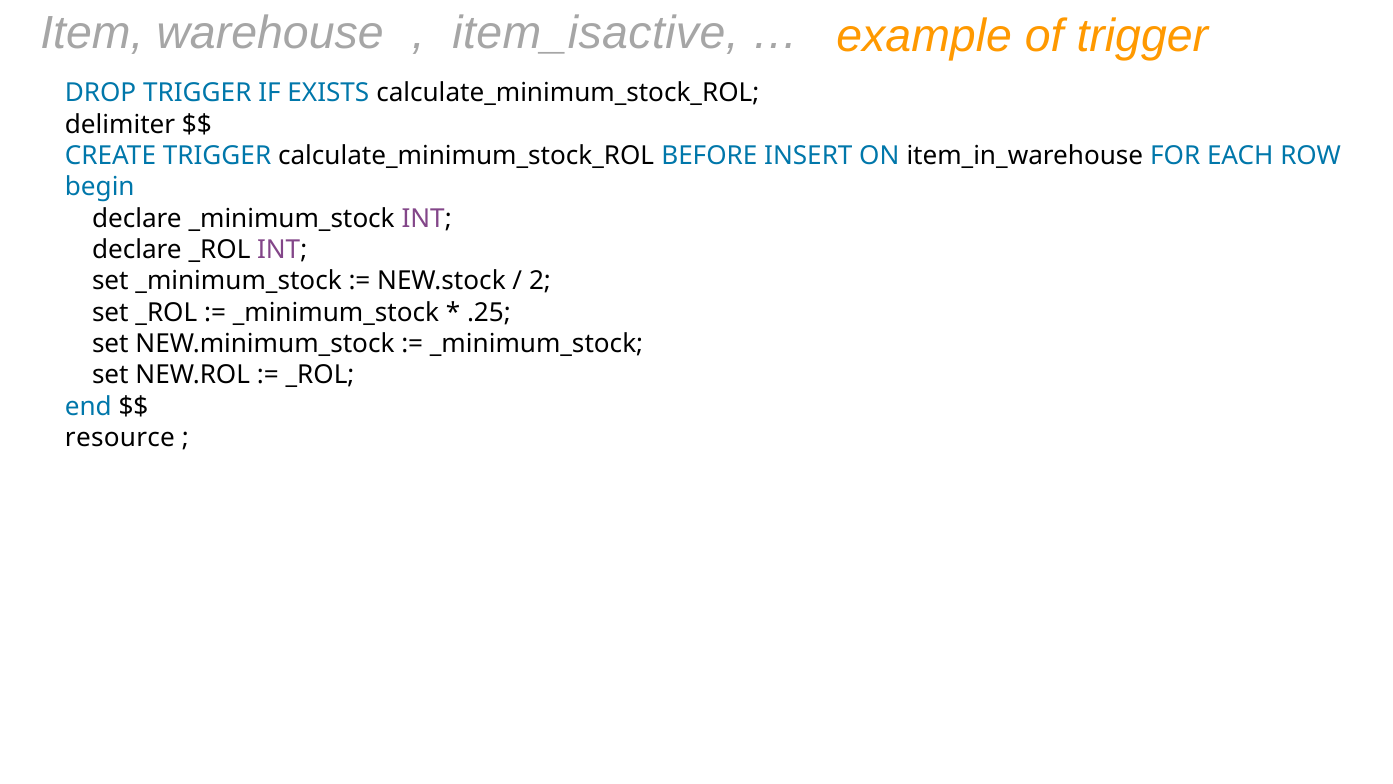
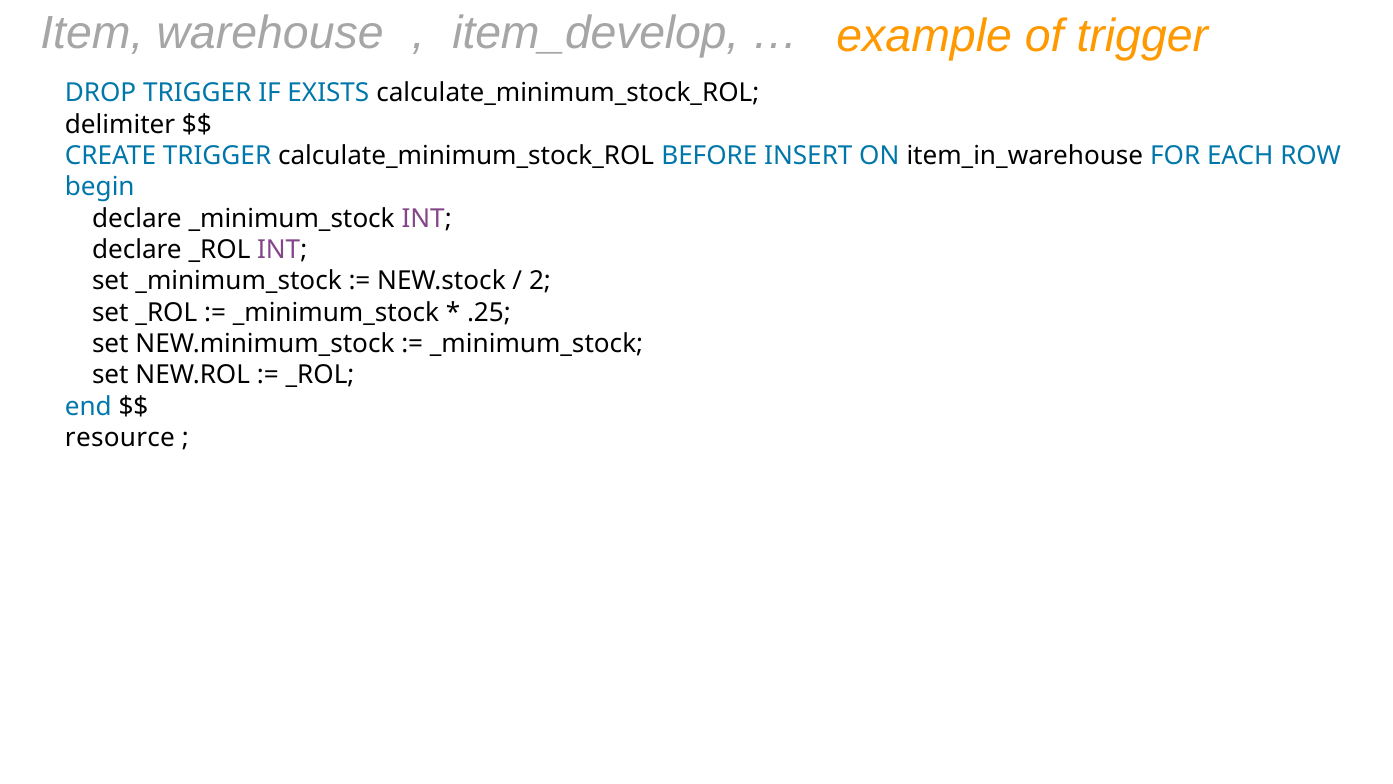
item_isactive: item_isactive -> item_develop (596, 33)
